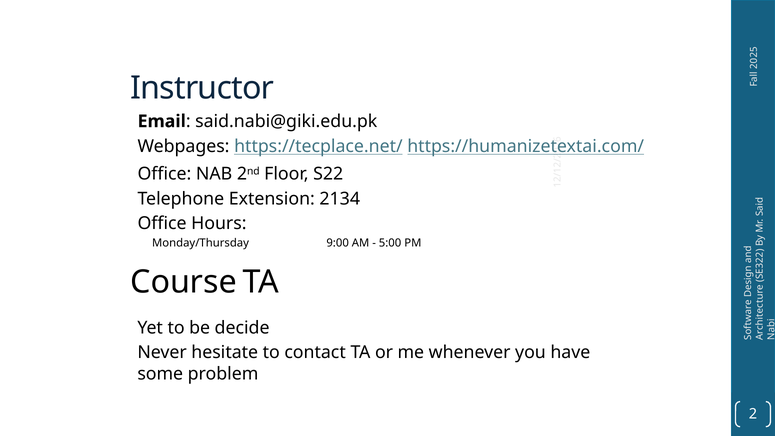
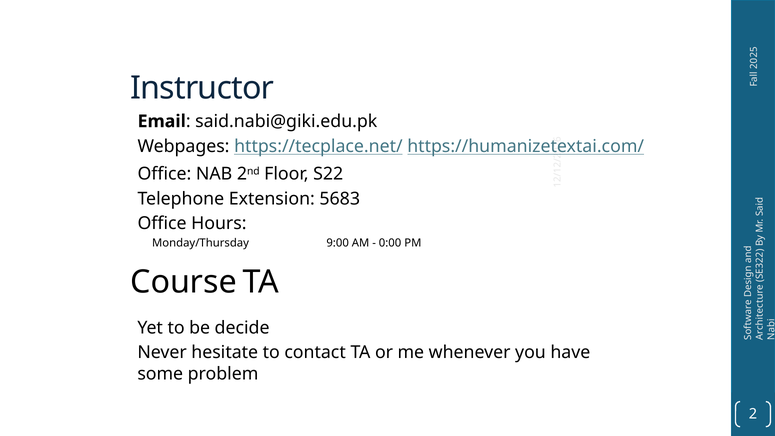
2134: 2134 -> 5683 (340, 199)
5:00: 5:00 -> 0:00 (390, 243)
